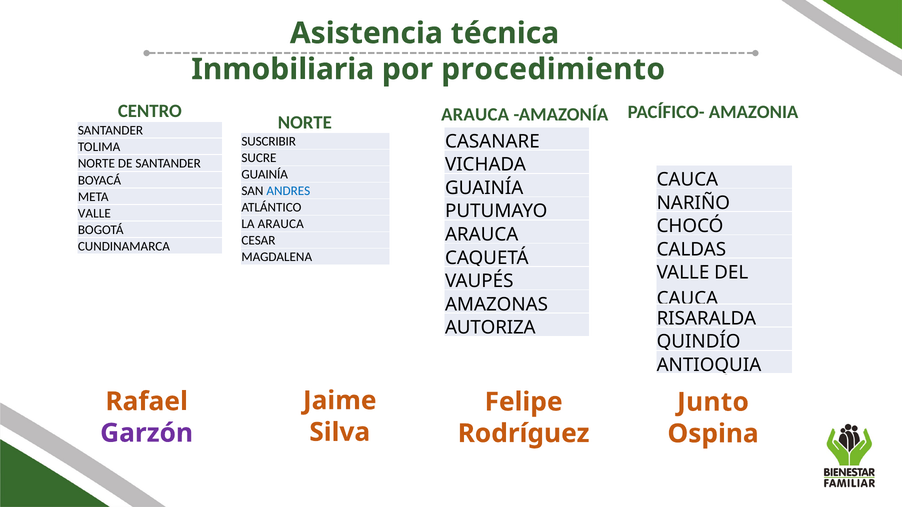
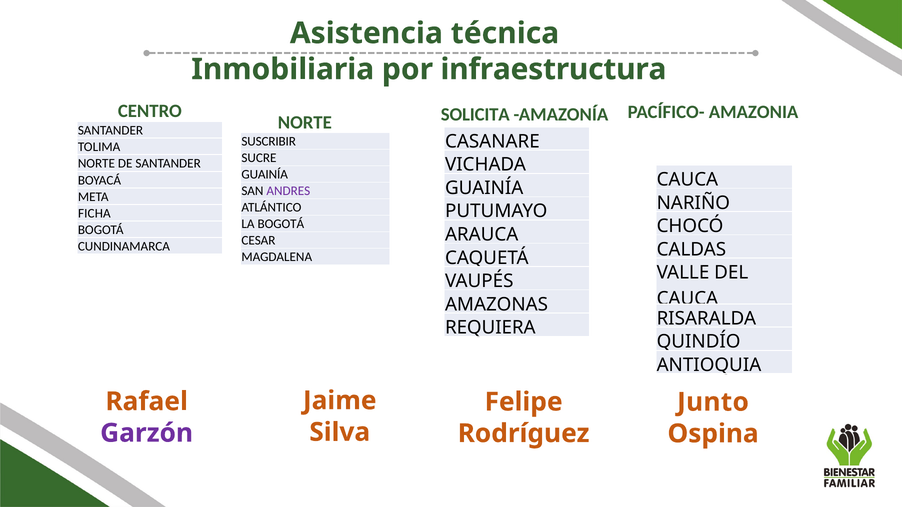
procedimiento: procedimiento -> infraestructura (553, 69)
ARAUCA: ARAUCA -> SOLICITA (475, 115)
ANDRES colour: blue -> purple (288, 191)
VALLE: VALLE -> FICHA (94, 214)
LA ARAUCA: ARAUCA -> BOGOTÁ (281, 224)
AUTORIZA: AUTORIZA -> REQUIERA (490, 328)
